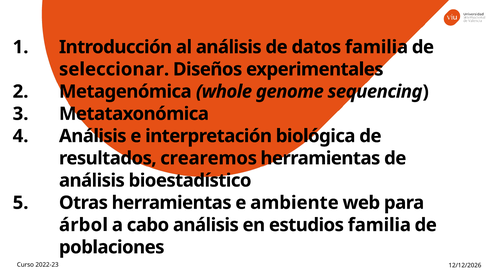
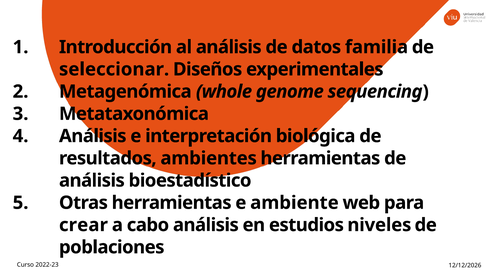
crearemos: crearemos -> ambientes (209, 158)
árbol: árbol -> crear (83, 225)
estudios familia: familia -> niveles (379, 225)
